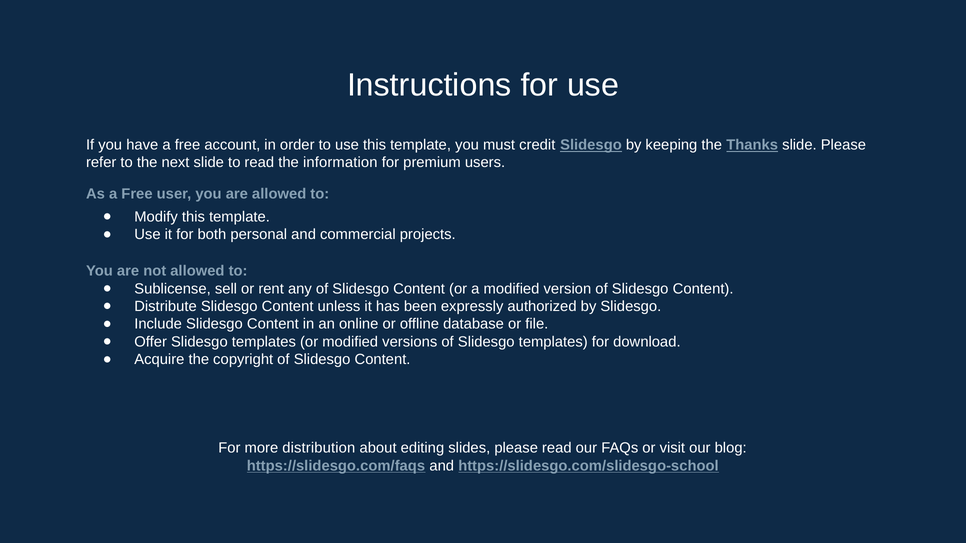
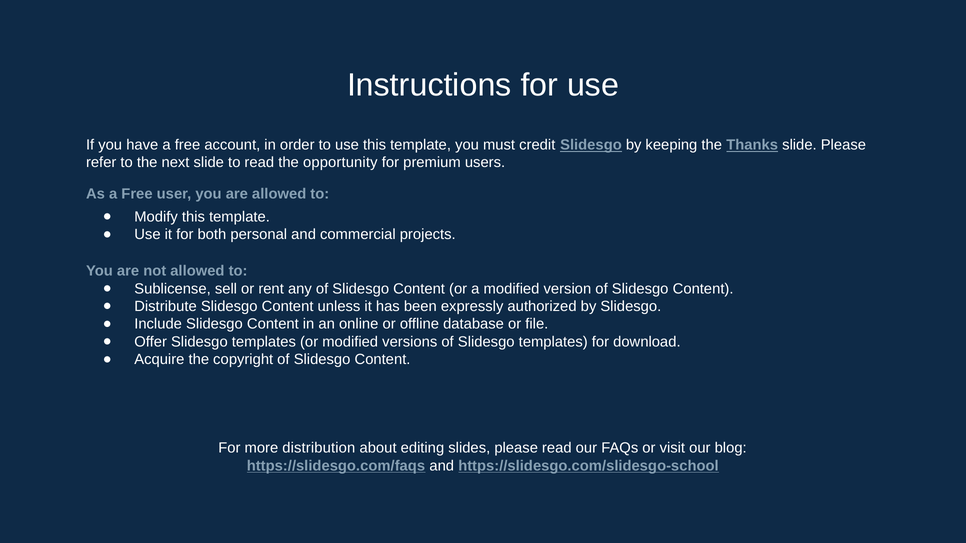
information: information -> opportunity (340, 163)
